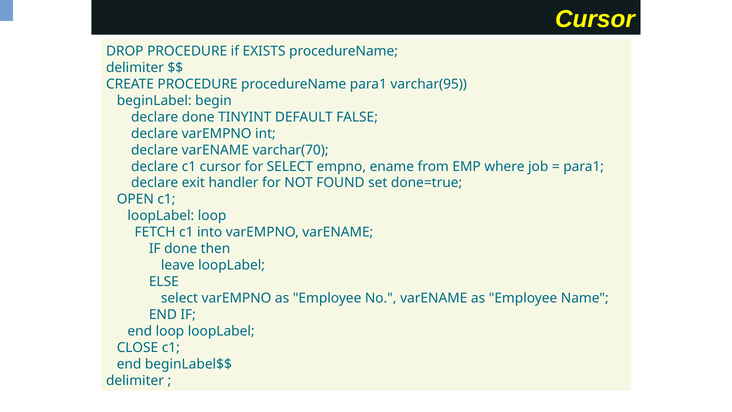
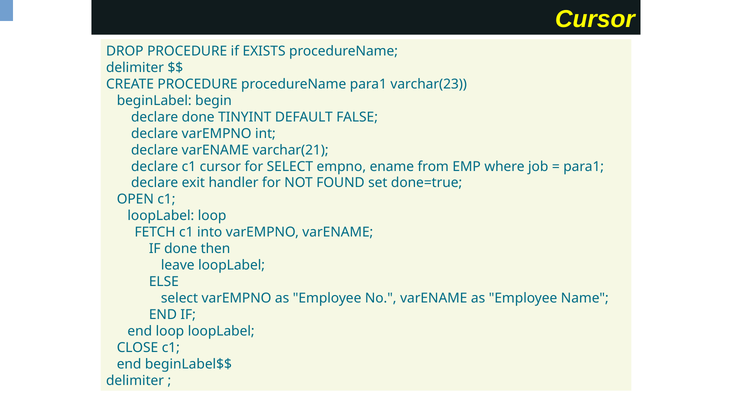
varchar(95: varchar(95 -> varchar(23 (429, 84)
varchar(70: varchar(70 -> varchar(21 (291, 150)
